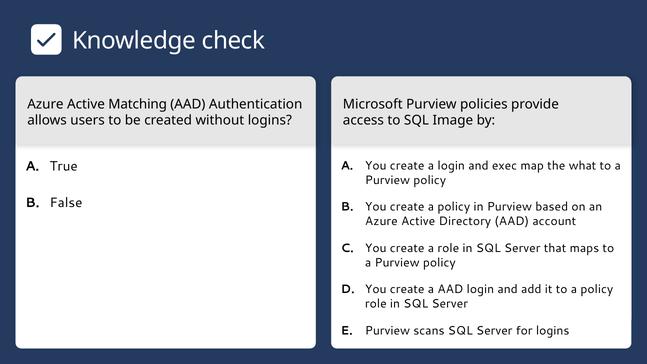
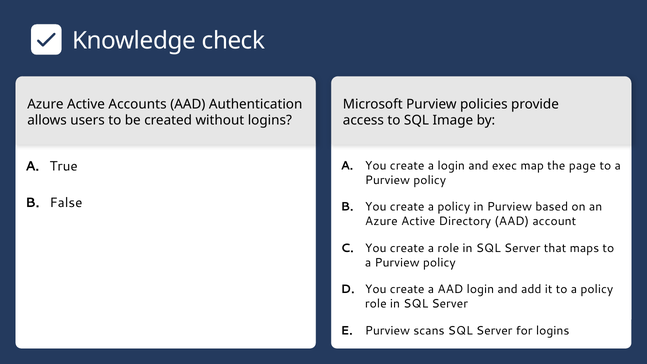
Matching: Matching -> Accounts (138, 104)
what: what -> page (582, 166)
